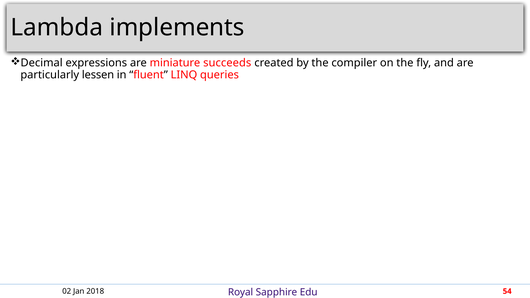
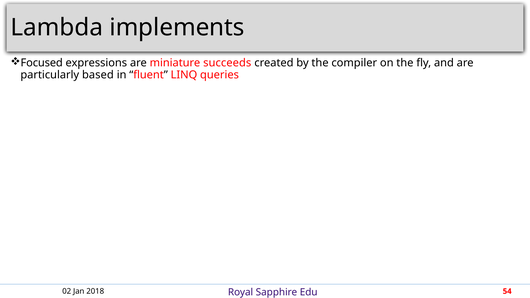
Decimal: Decimal -> Focused (42, 63)
lessen: lessen -> based (98, 75)
